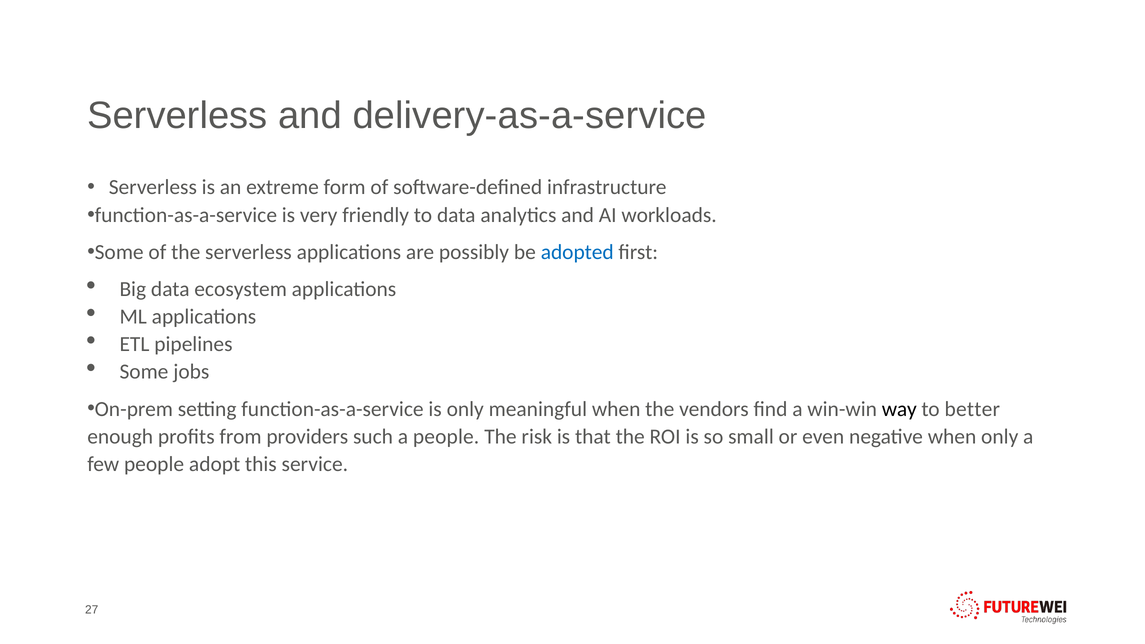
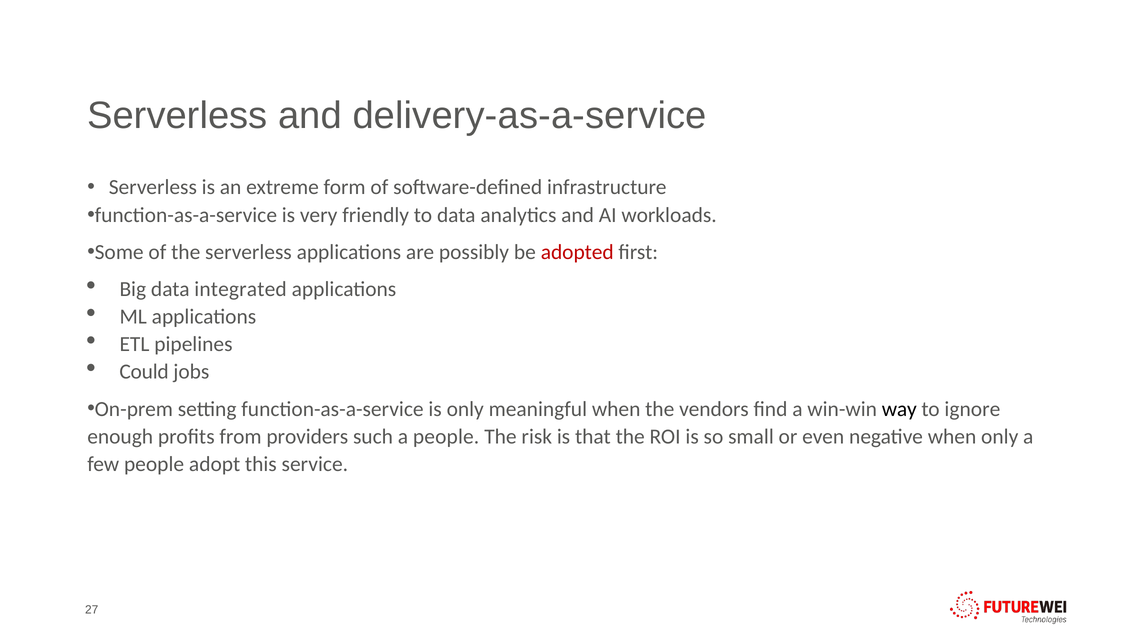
adopted colour: blue -> red (577, 252)
ecosystem: ecosystem -> integrated (241, 289)
Some: Some -> Could (144, 372)
better: better -> ignore (972, 409)
